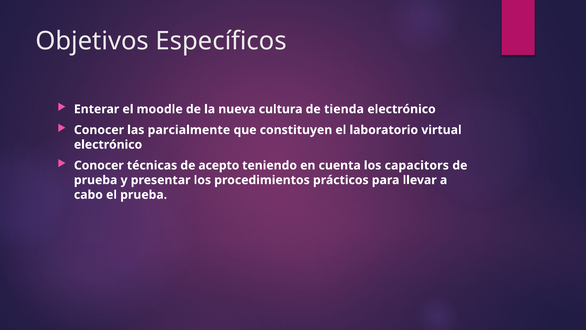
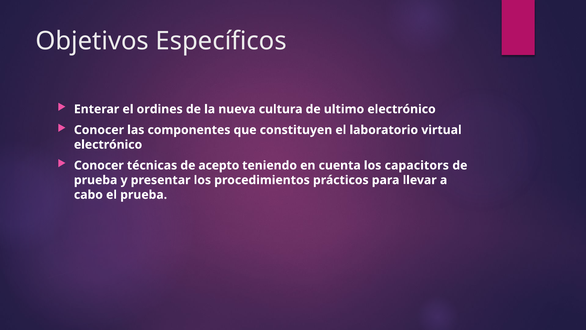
moodle: moodle -> ordines (160, 109)
tienda: tienda -> ultimo (344, 109)
parcialmente: parcialmente -> componentes (189, 130)
